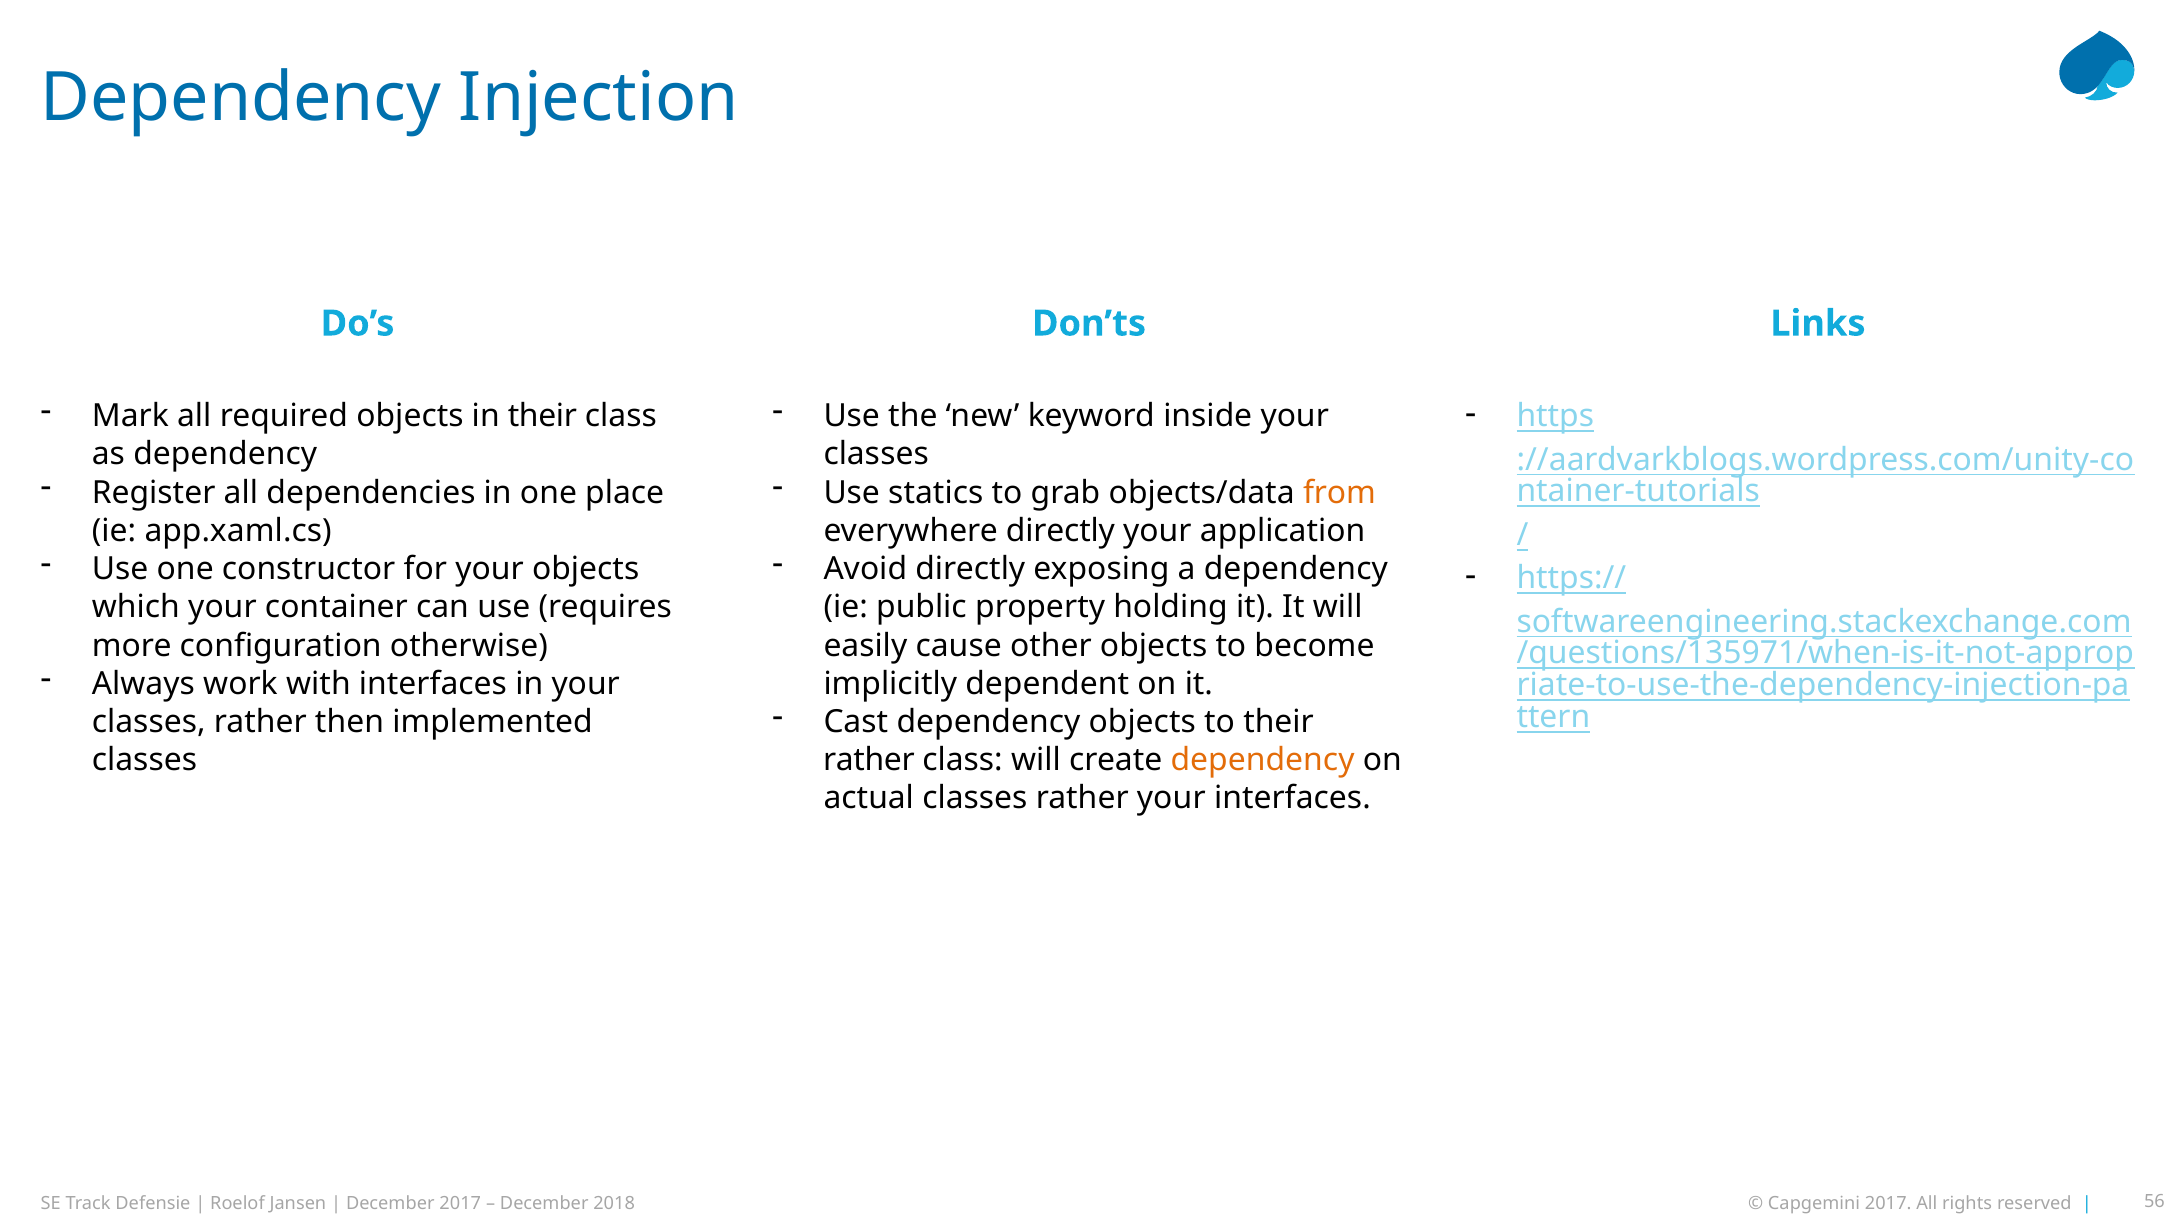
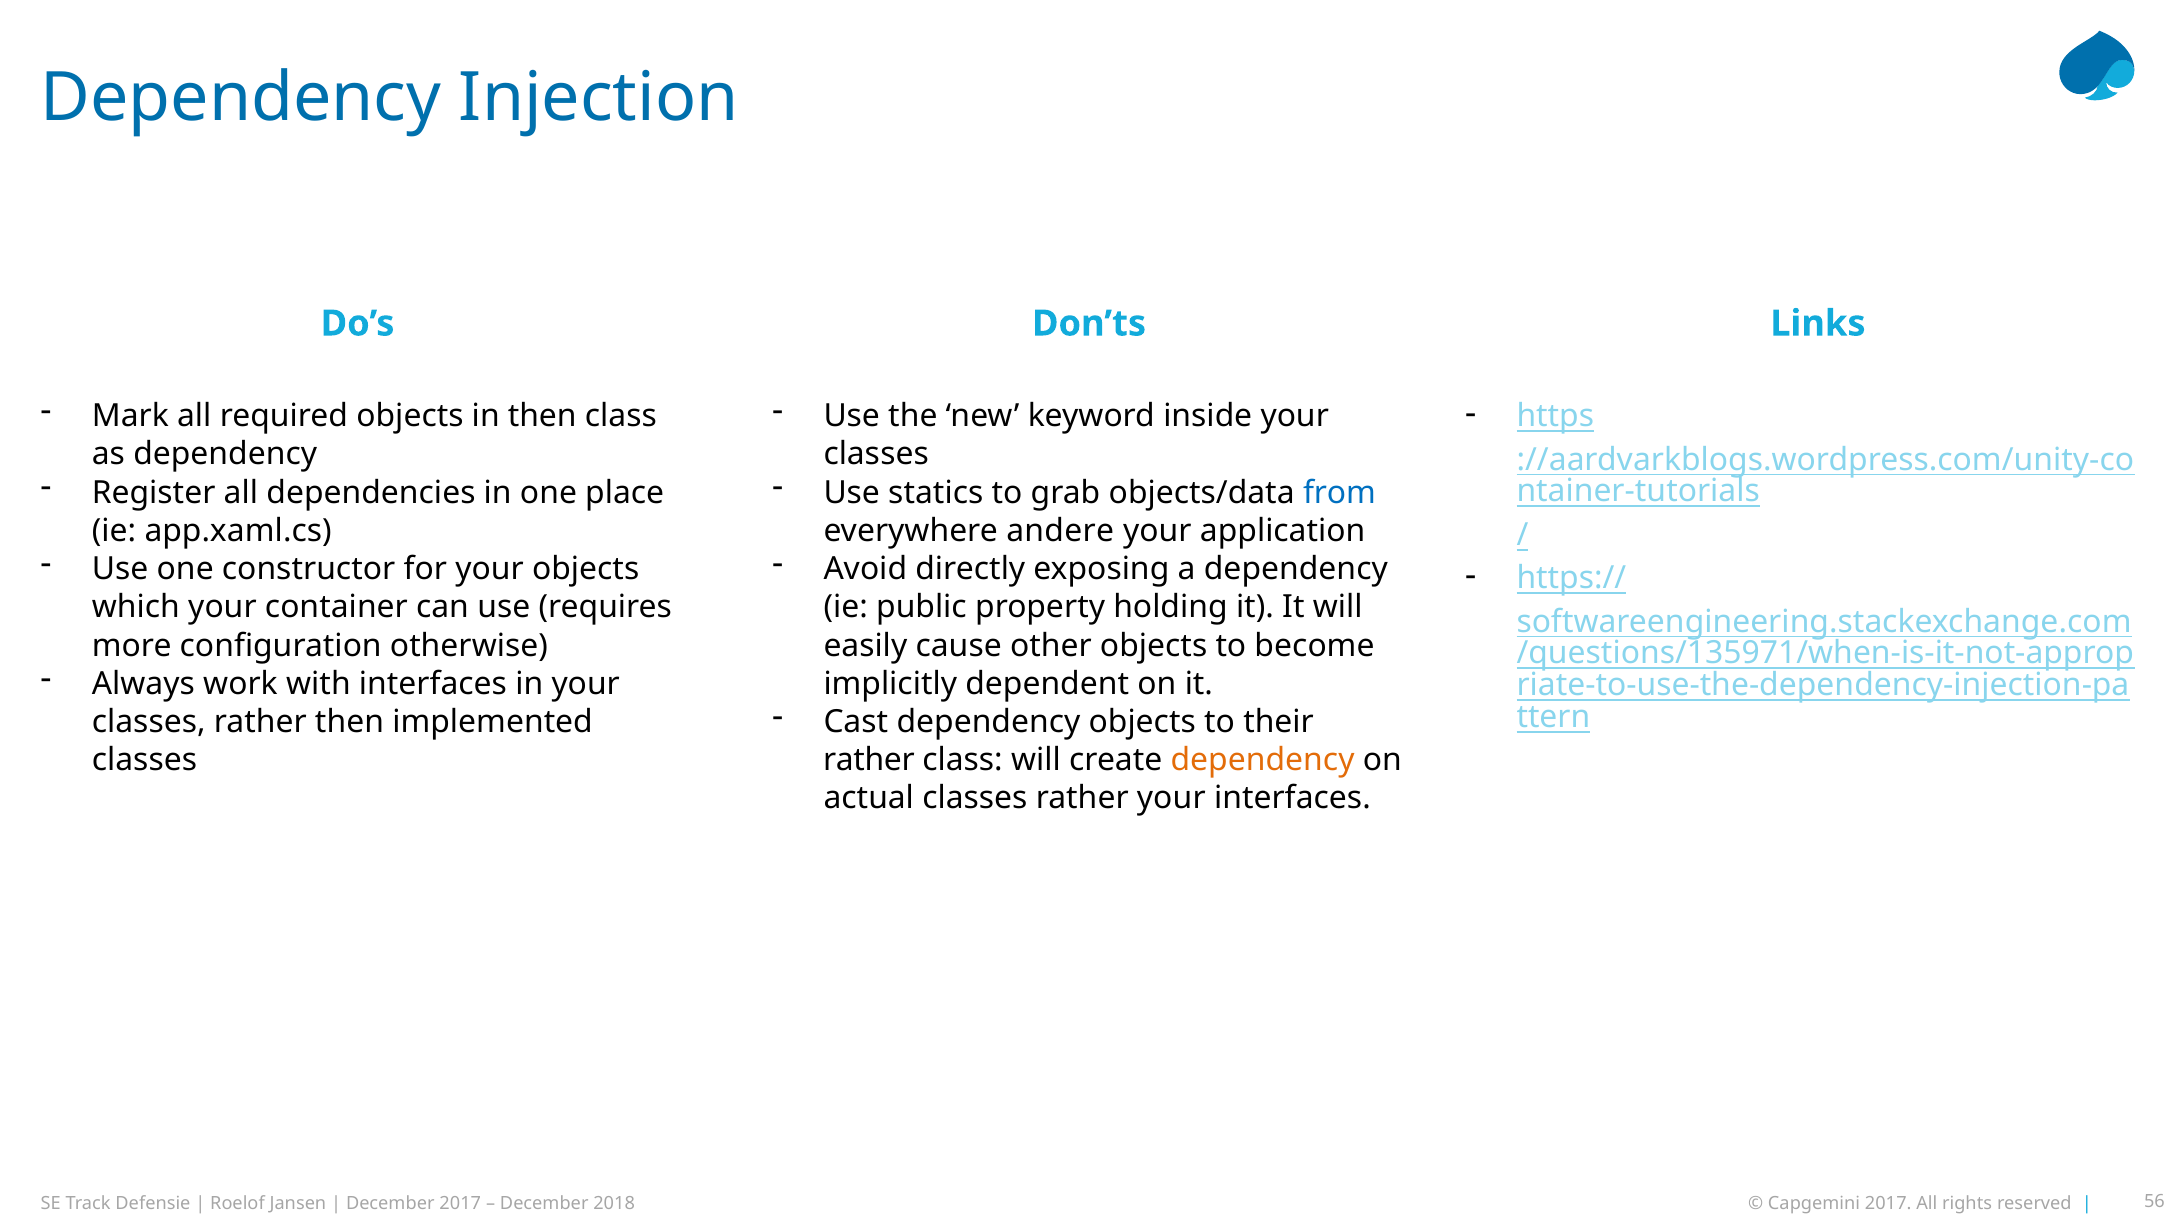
in their: their -> then (542, 416)
from colour: orange -> blue (1339, 493)
everywhere directly: directly -> andere (1060, 531)
